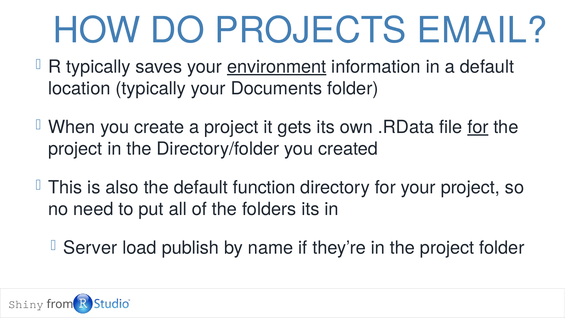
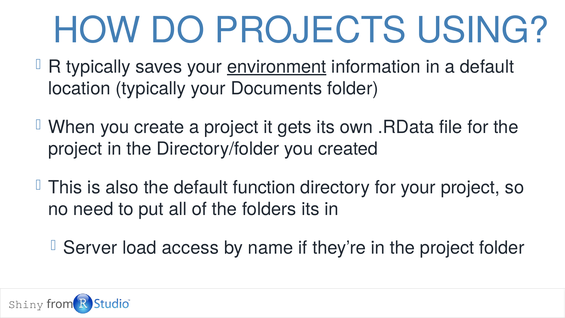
EMAIL: EMAIL -> USING (482, 30)
for underline: present -> none (478, 127)
publish: publish -> access (190, 248)
